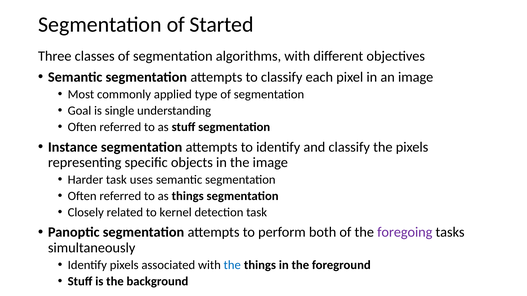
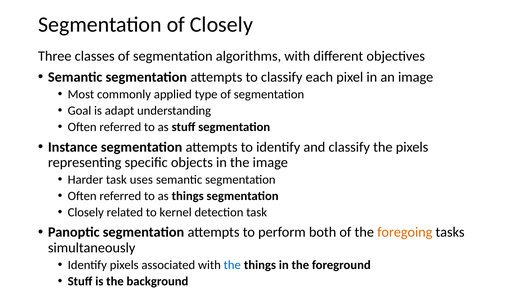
of Started: Started -> Closely (221, 25)
single: single -> adapt (120, 111)
foregoing colour: purple -> orange (405, 233)
